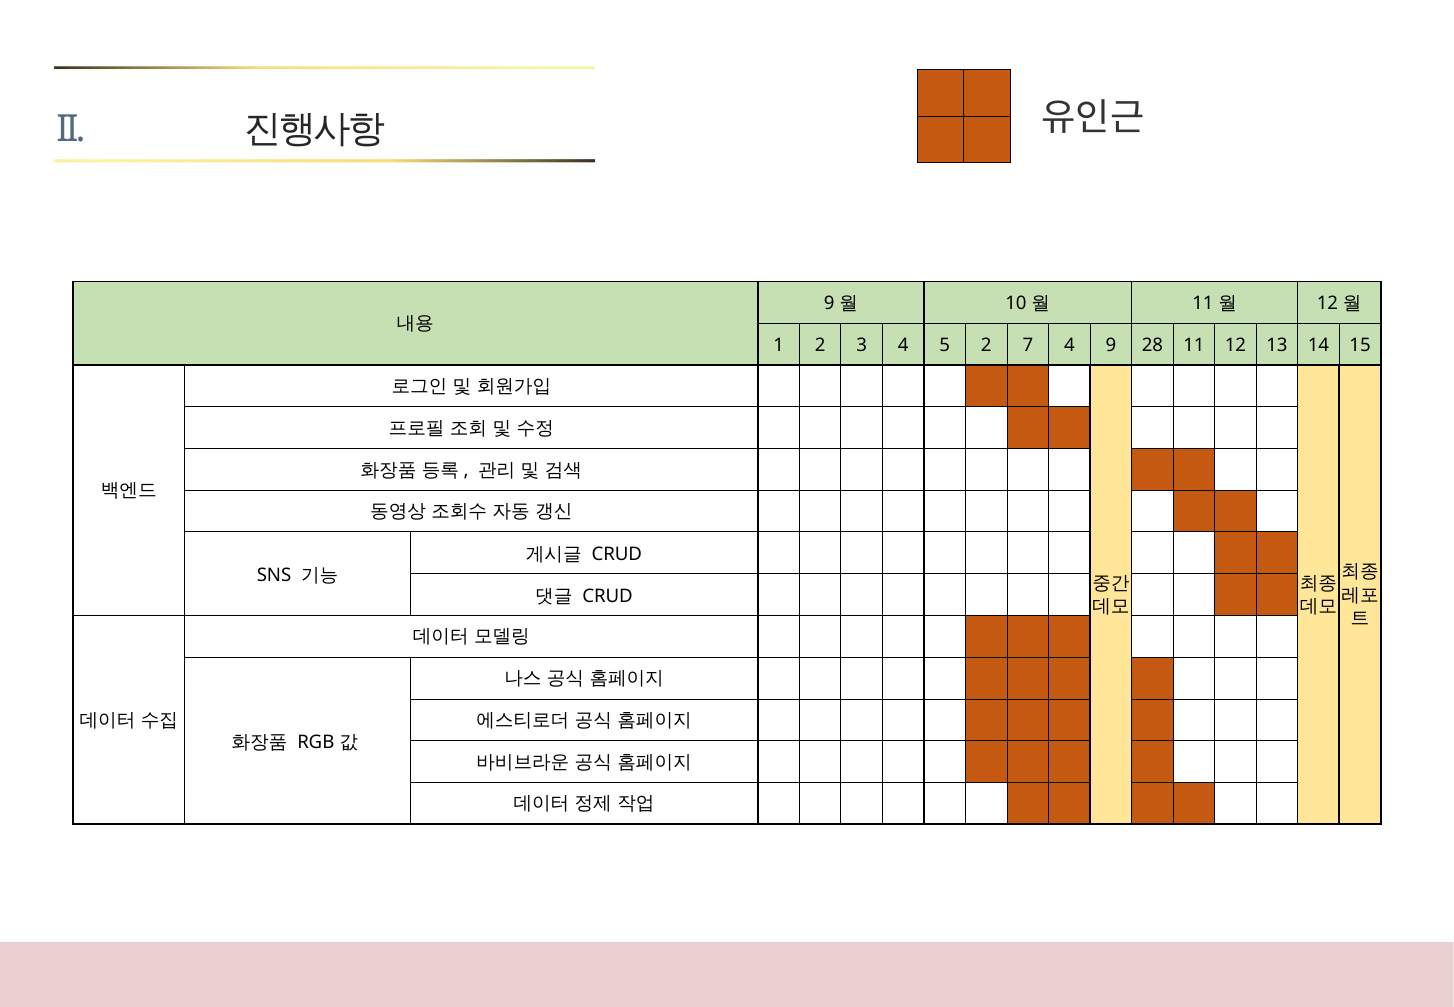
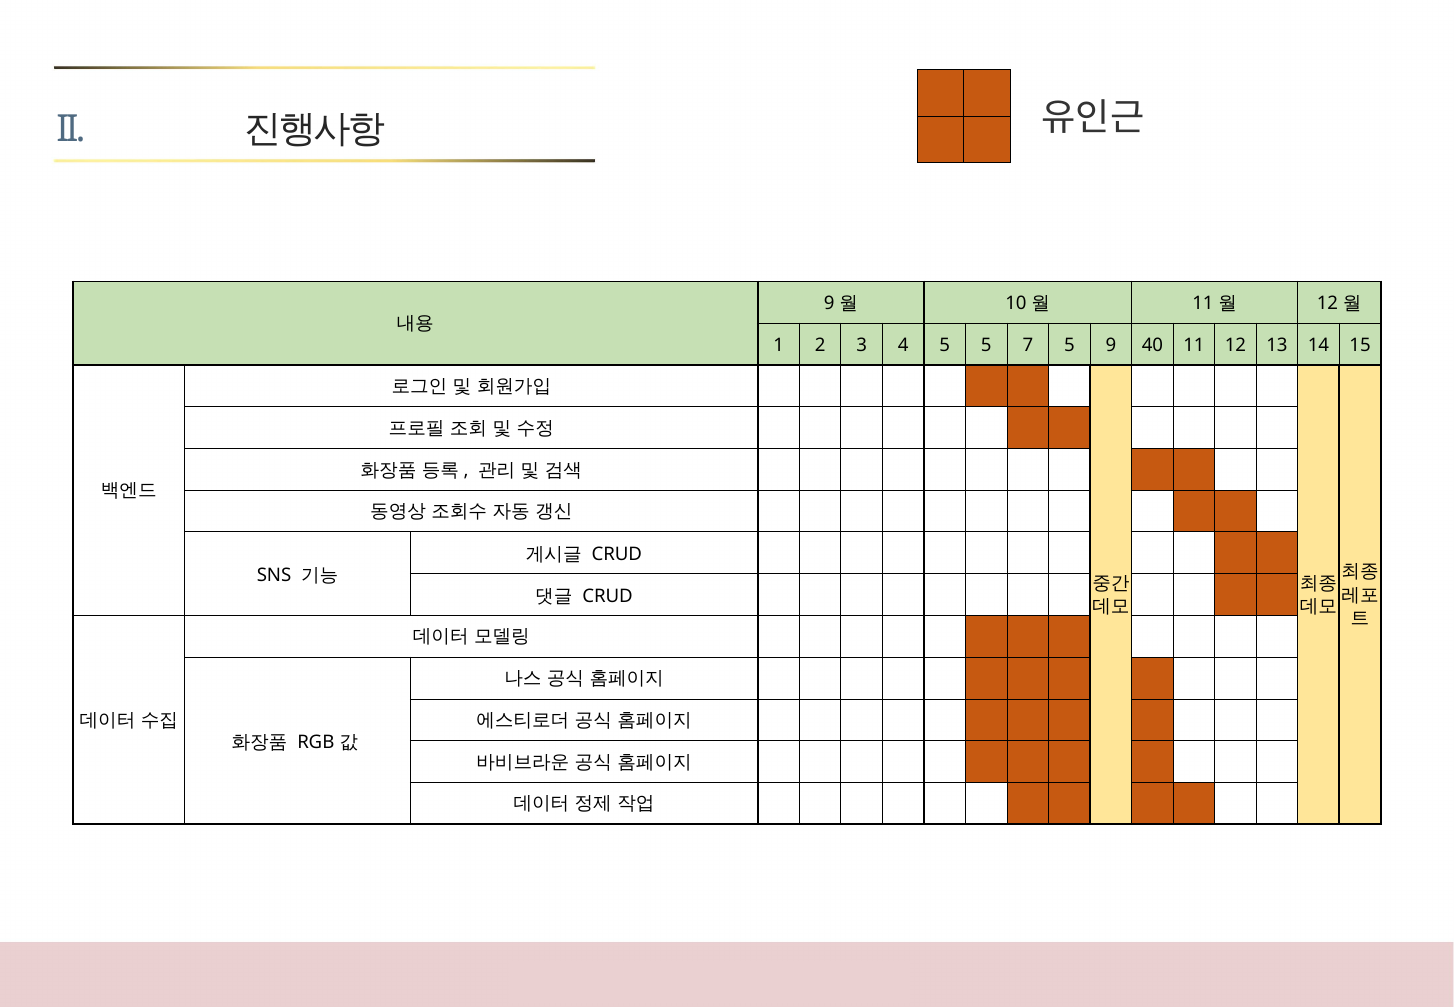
5 2: 2 -> 5 (986, 345)
7 4: 4 -> 5 (1069, 345)
28: 28 -> 40 (1152, 345)
